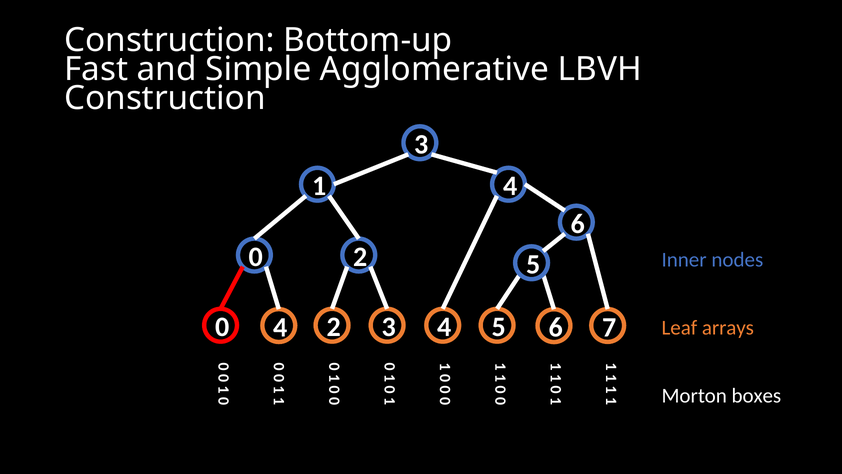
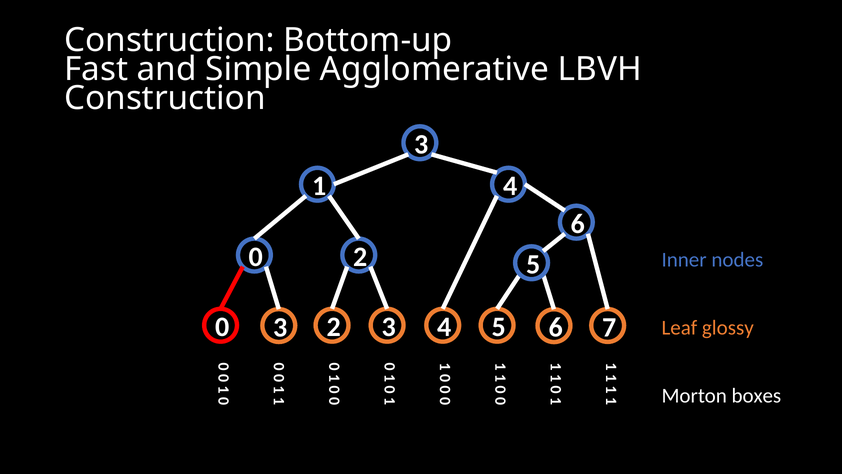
0 4: 4 -> 3 (280, 327)
arrays: arrays -> glossy (728, 327)
